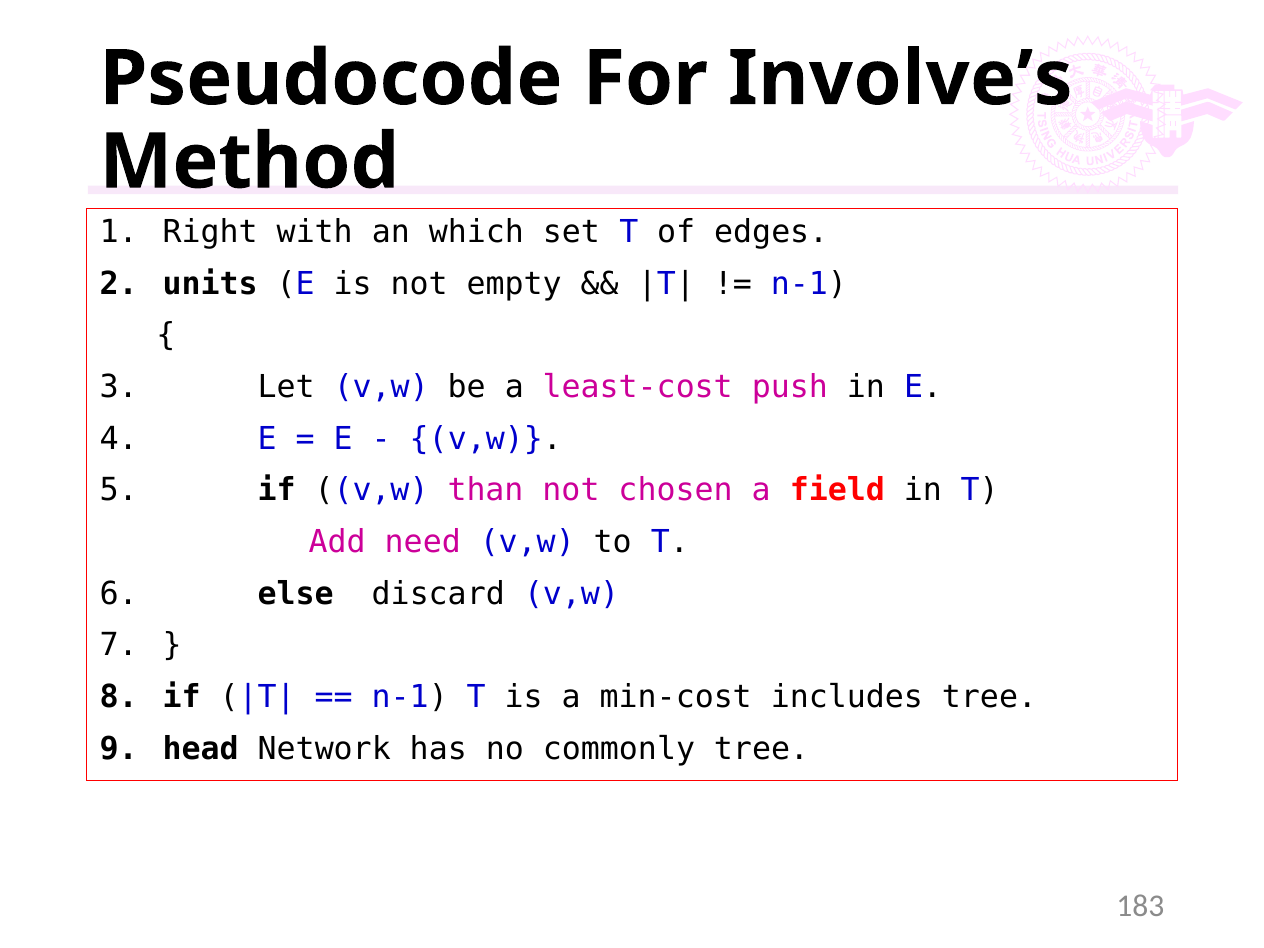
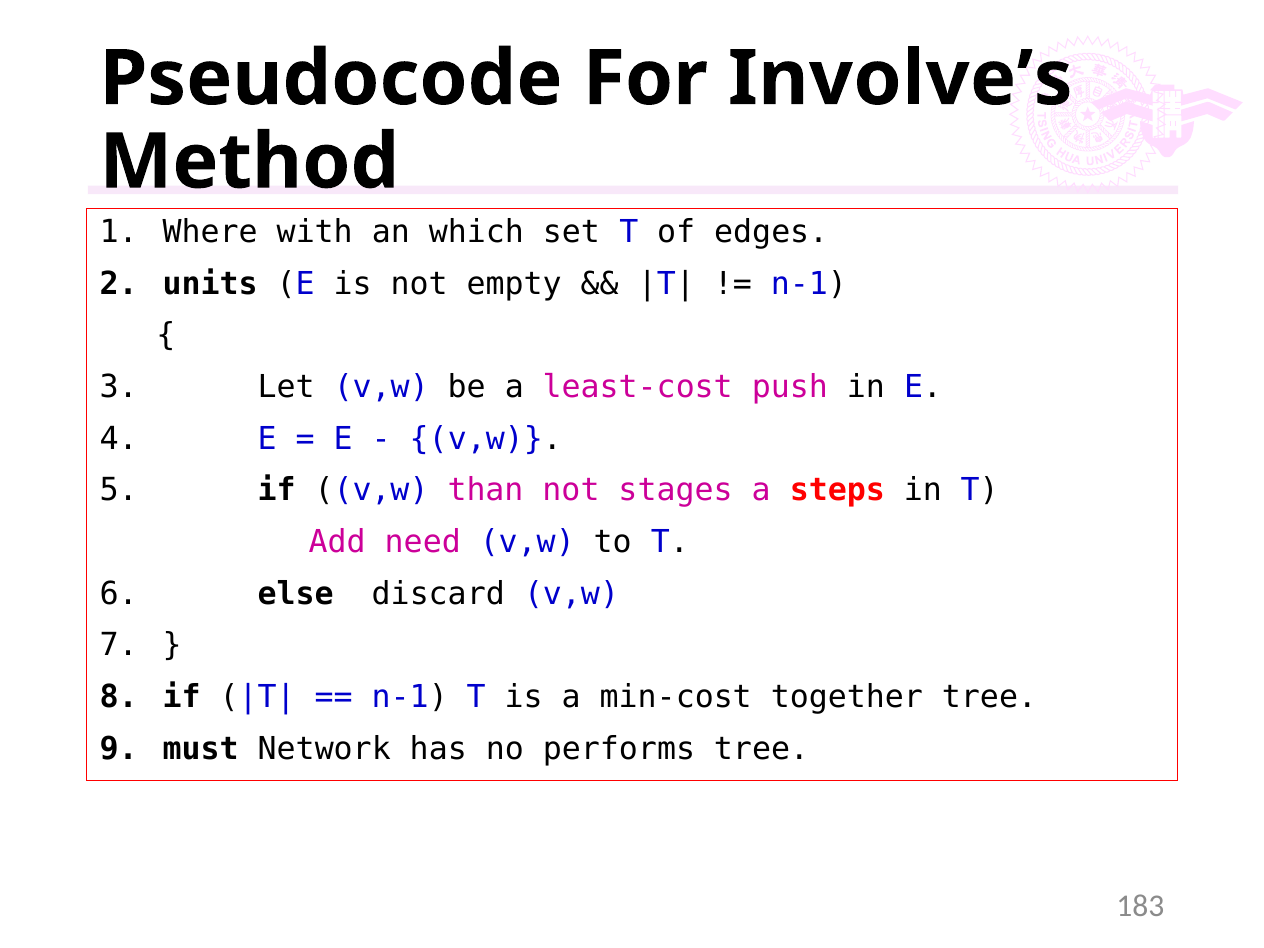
Right: Right -> Where (210, 232)
chosen: chosen -> stages (676, 490)
field: field -> steps (837, 490)
includes: includes -> together (847, 697)
head: head -> must (201, 749)
commonly: commonly -> performs (619, 749)
